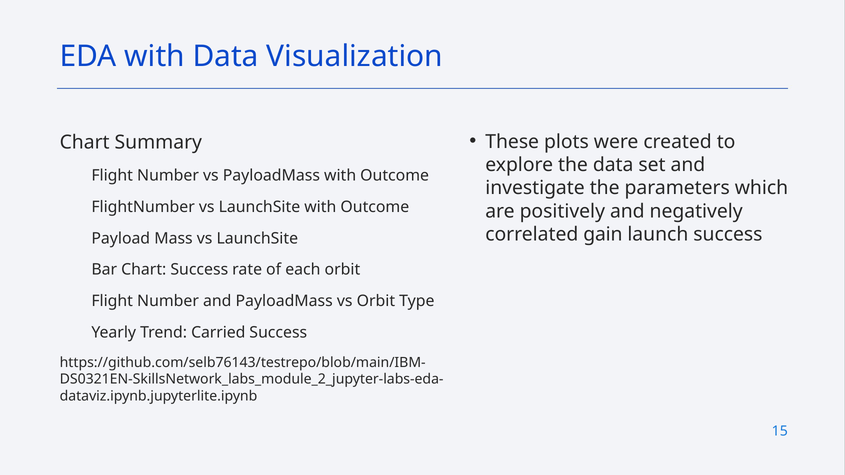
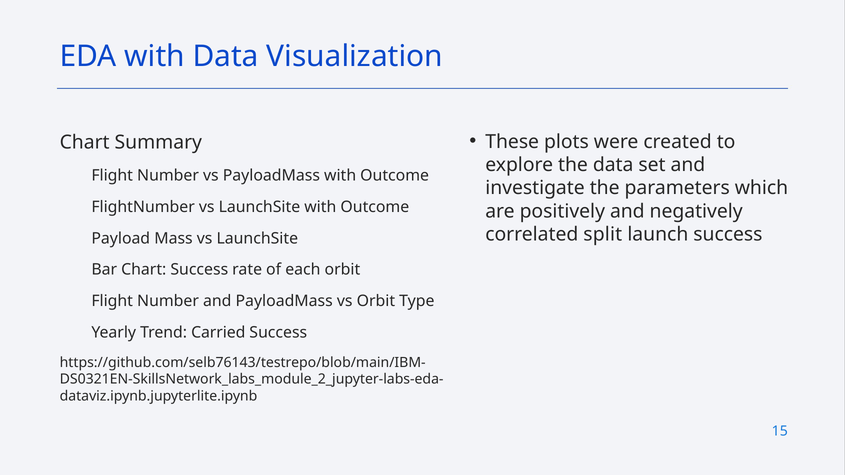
gain: gain -> split (603, 235)
